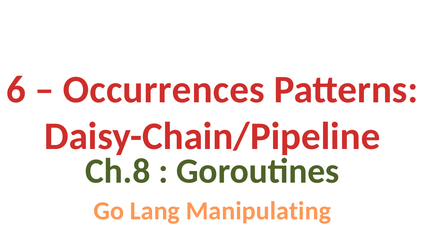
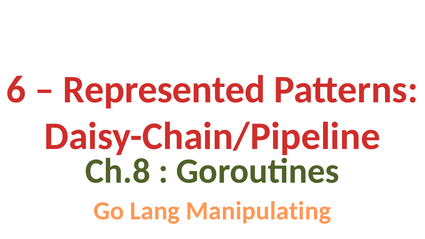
Occurrences: Occurrences -> Represented (164, 90)
